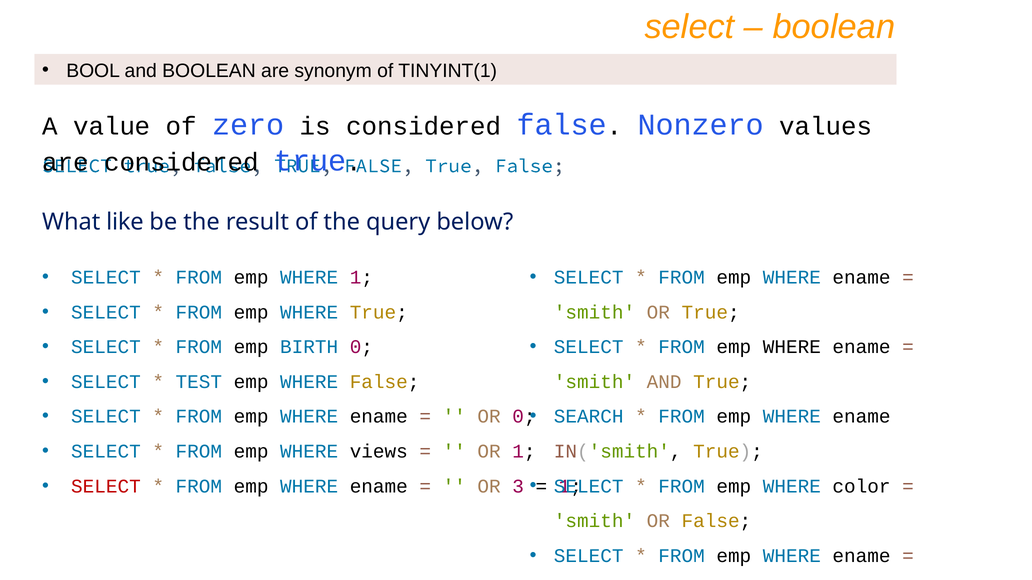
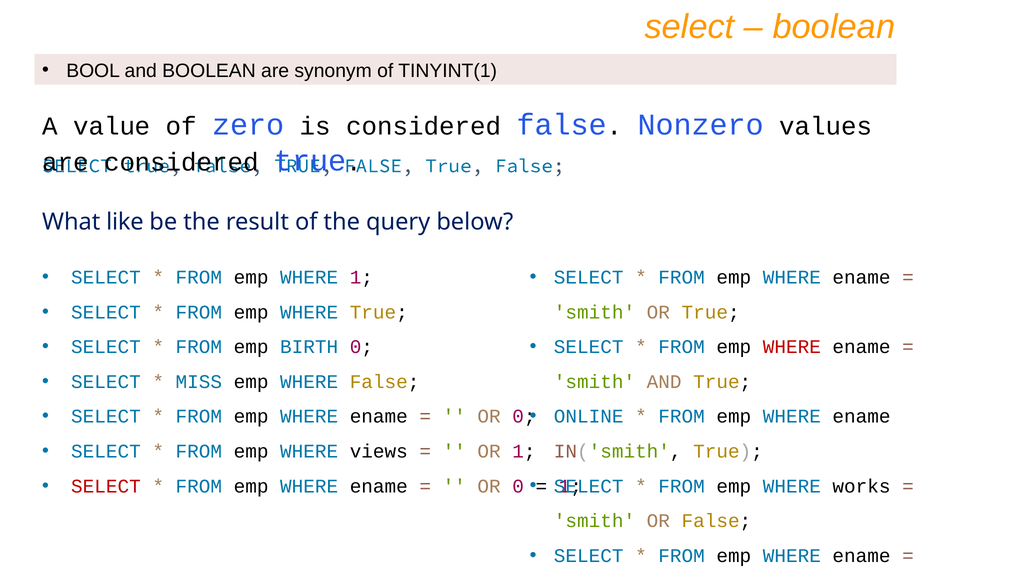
WHERE colour: black -> red (792, 347)
TEST: TEST -> MISS (199, 382)
SEARCH: SEARCH -> ONLINE (589, 417)
3: 3 -> 0 (518, 487)
color: color -> works (862, 487)
